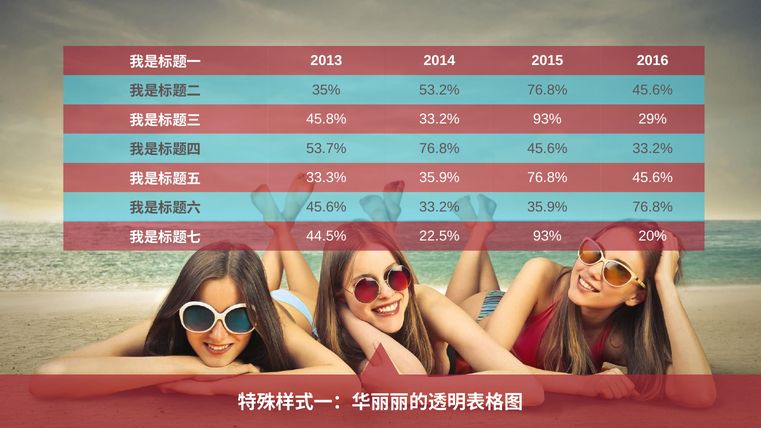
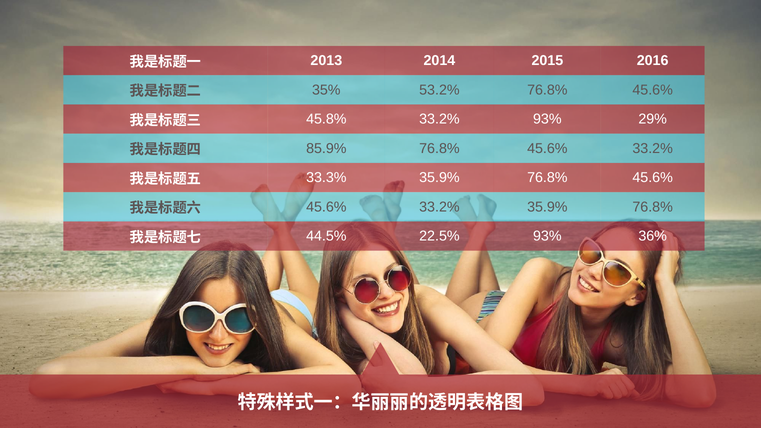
53.7%: 53.7% -> 85.9% (326, 149)
20%: 20% -> 36% (653, 236)
